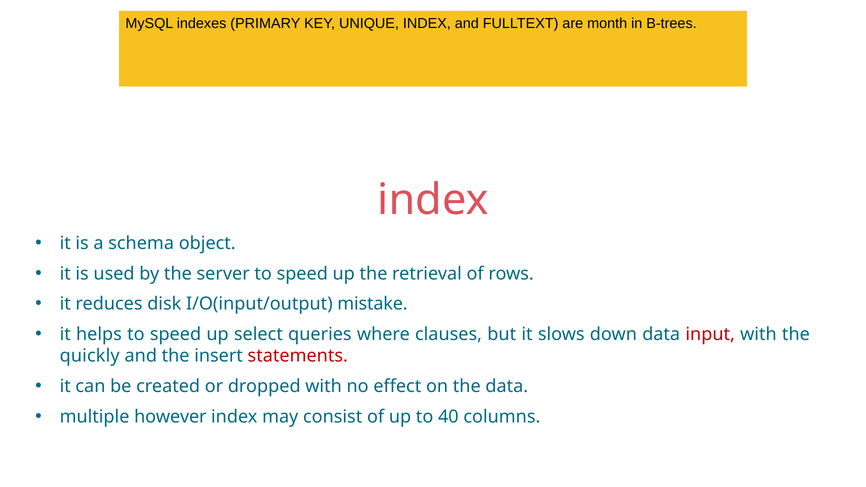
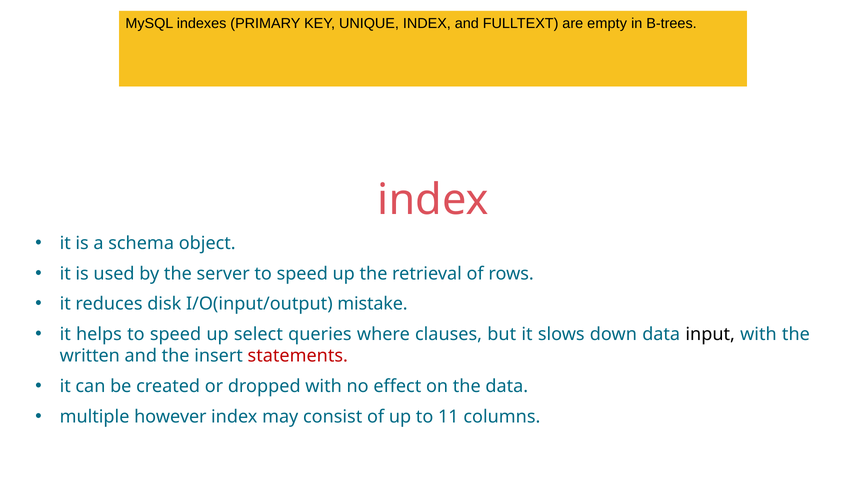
month: month -> empty (607, 24)
input colour: red -> black (710, 334)
quickly: quickly -> written (90, 356)
40: 40 -> 11 (448, 417)
